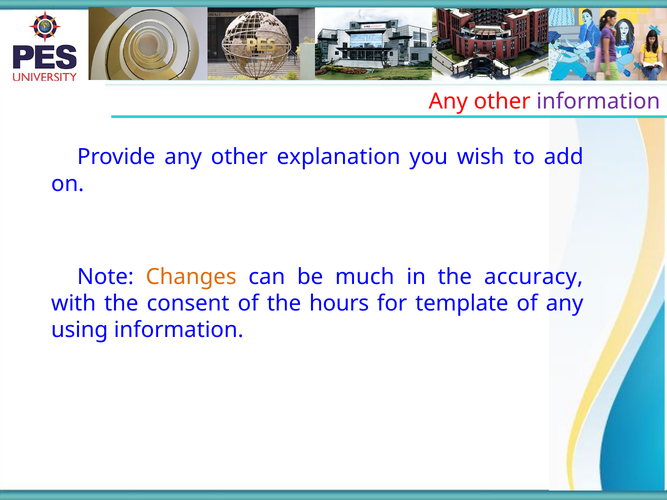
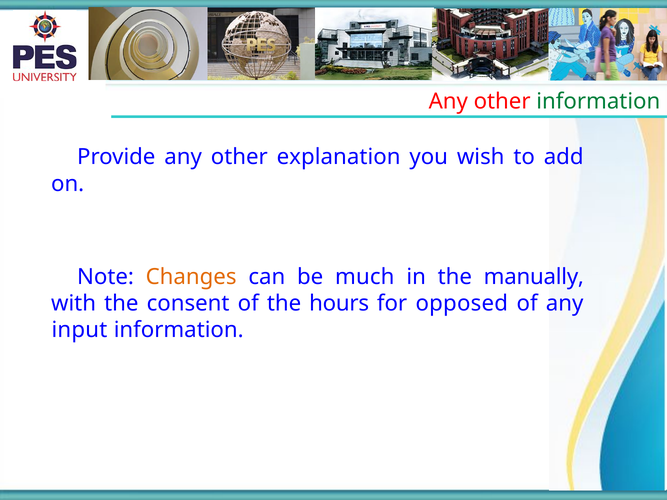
information colour: purple -> green (598, 102)
accuracy: accuracy -> manually (534, 277)
template: template -> opposed (462, 303)
using: using -> input (79, 330)
